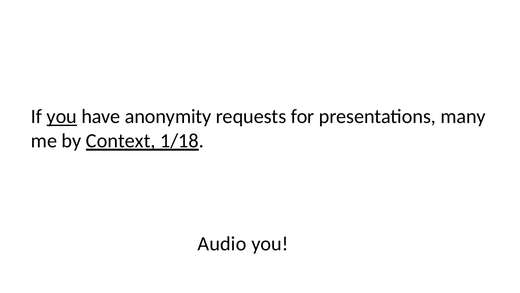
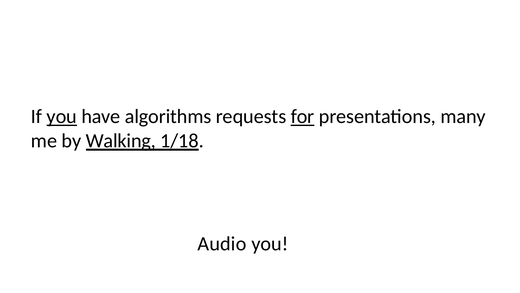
anonymity: anonymity -> algorithms (168, 116)
for underline: none -> present (303, 116)
Context: Context -> Walking (121, 141)
